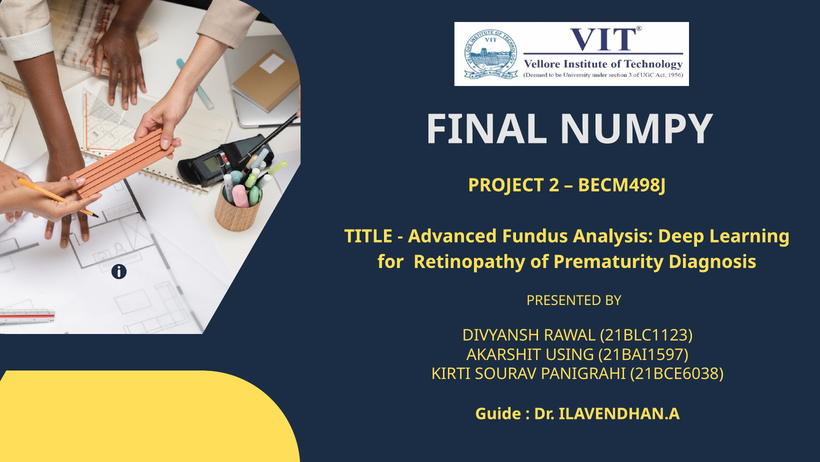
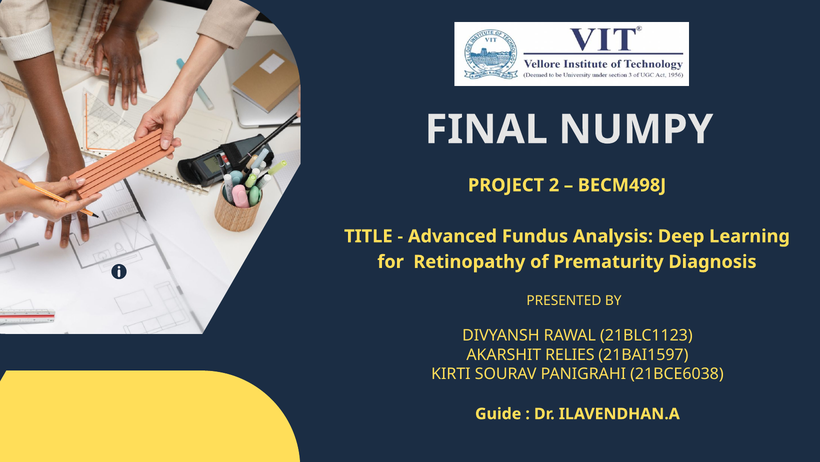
USING: USING -> RELIES (570, 354)
